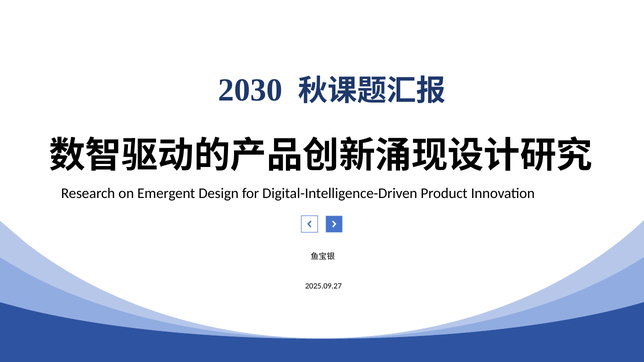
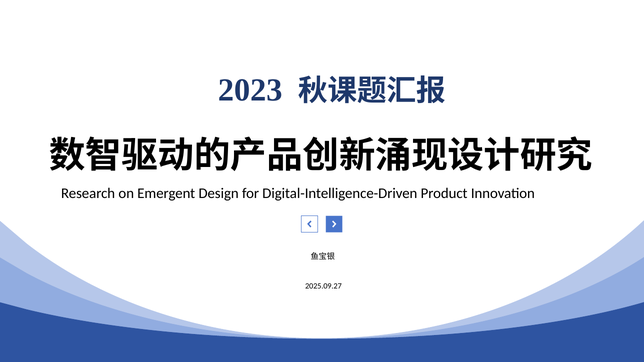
2030: 2030 -> 2023 (250, 90)
